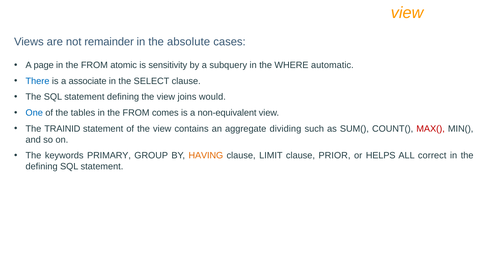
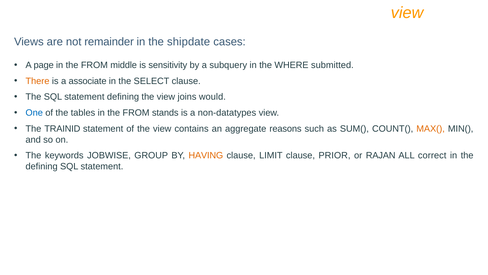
absolute: absolute -> shipdate (189, 42)
atomic: atomic -> middle (124, 65)
automatic: automatic -> submitted (332, 65)
There colour: blue -> orange (38, 81)
comes: comes -> stands (165, 113)
non-equivalent: non-equivalent -> non-datatypes (227, 113)
dividing: dividing -> reasons (286, 128)
MAX( colour: red -> orange (431, 128)
PRIMARY: PRIMARY -> JOBWISE (109, 155)
HELPS: HELPS -> RAJAN (381, 155)
